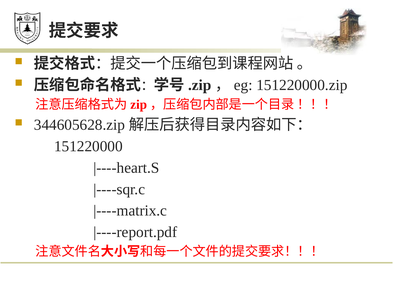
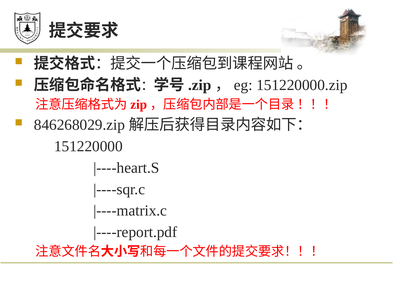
344605628.zip: 344605628.zip -> 846268029.zip (80, 125)
